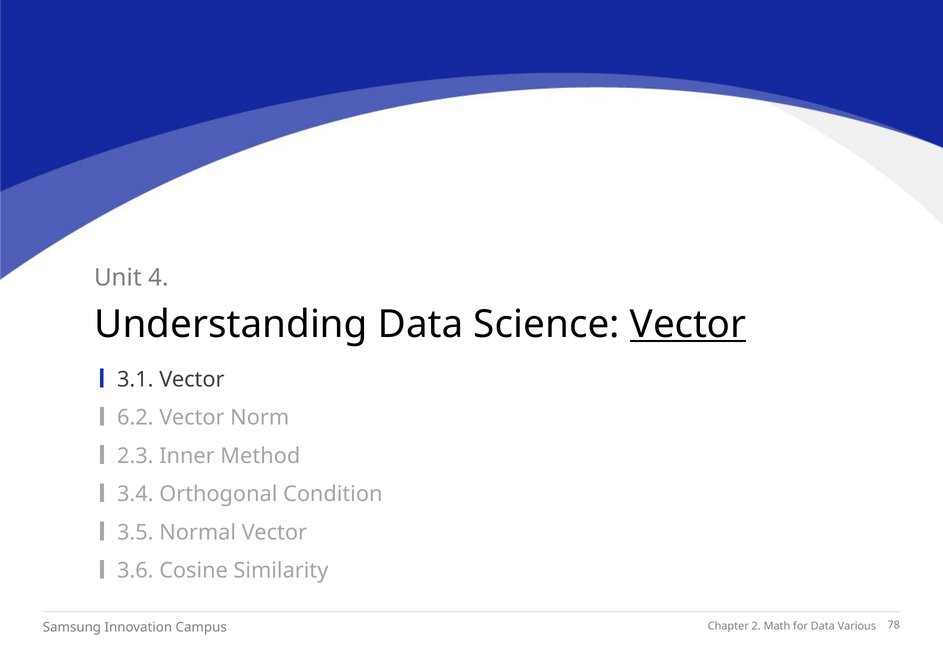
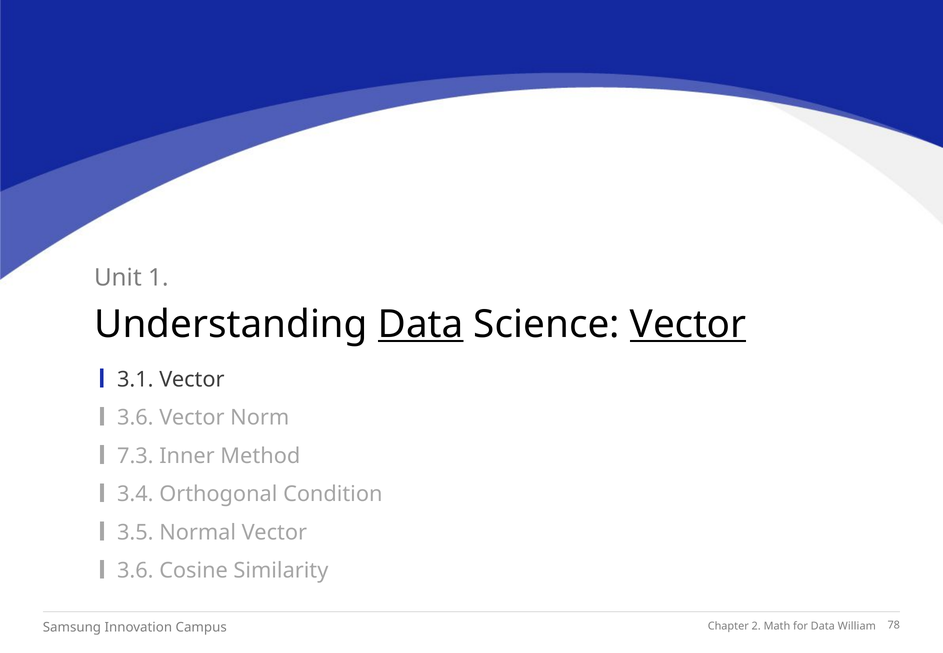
4: 4 -> 1 (158, 278)
Data underline: none -> present (421, 324)
6.2: 6.2 -> 3.6 (135, 418)
2.3: 2.3 -> 7.3 (135, 456)
Various: Various -> William (857, 626)
